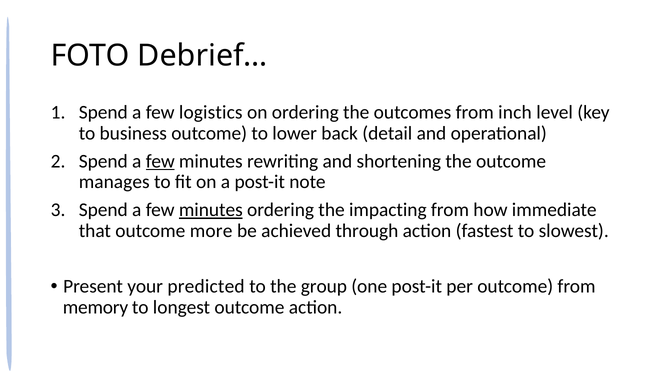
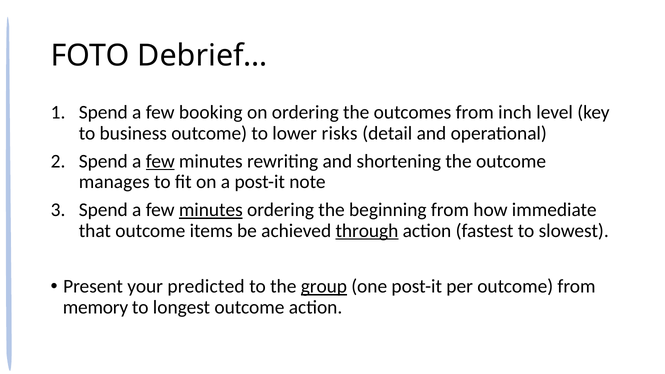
logistics: logistics -> booking (211, 112)
back: back -> risks (340, 133)
impacting: impacting -> beginning (388, 210)
more: more -> items (211, 231)
through underline: none -> present (367, 231)
group underline: none -> present (324, 286)
